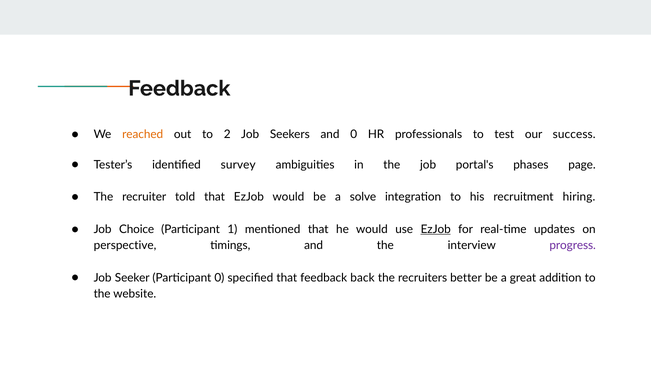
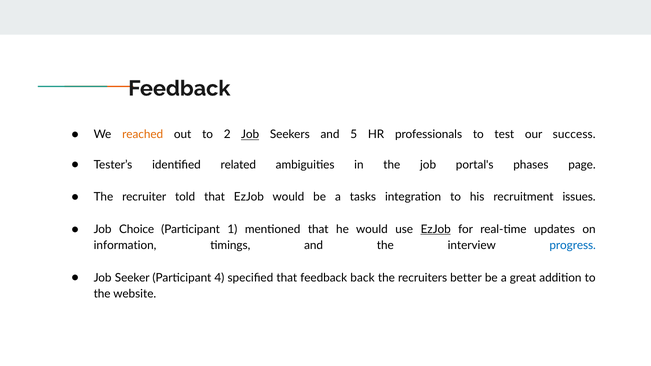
Job underline: none -> present (250, 135)
and 0: 0 -> 5 (354, 135)
survey: survey -> related (238, 165)
solve: solve -> tasks (363, 197)
hiring: hiring -> issues (579, 197)
perspective: perspective -> information (125, 246)
progress colour: purple -> blue (573, 246)
Participant 0: 0 -> 4 (219, 278)
